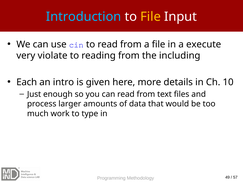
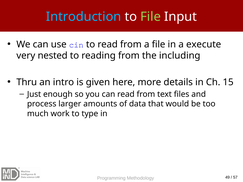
File colour: yellow -> light green (151, 17)
violate: violate -> nested (53, 56)
Each: Each -> Thru (27, 82)
10: 10 -> 15 (228, 82)
